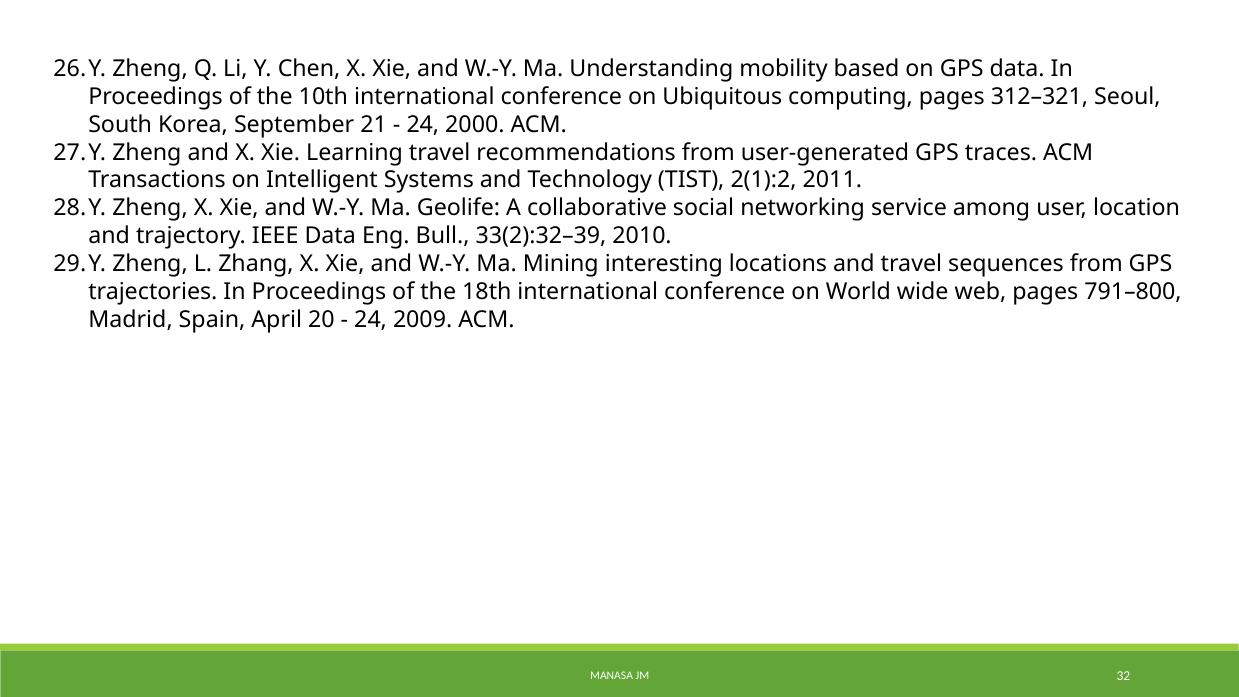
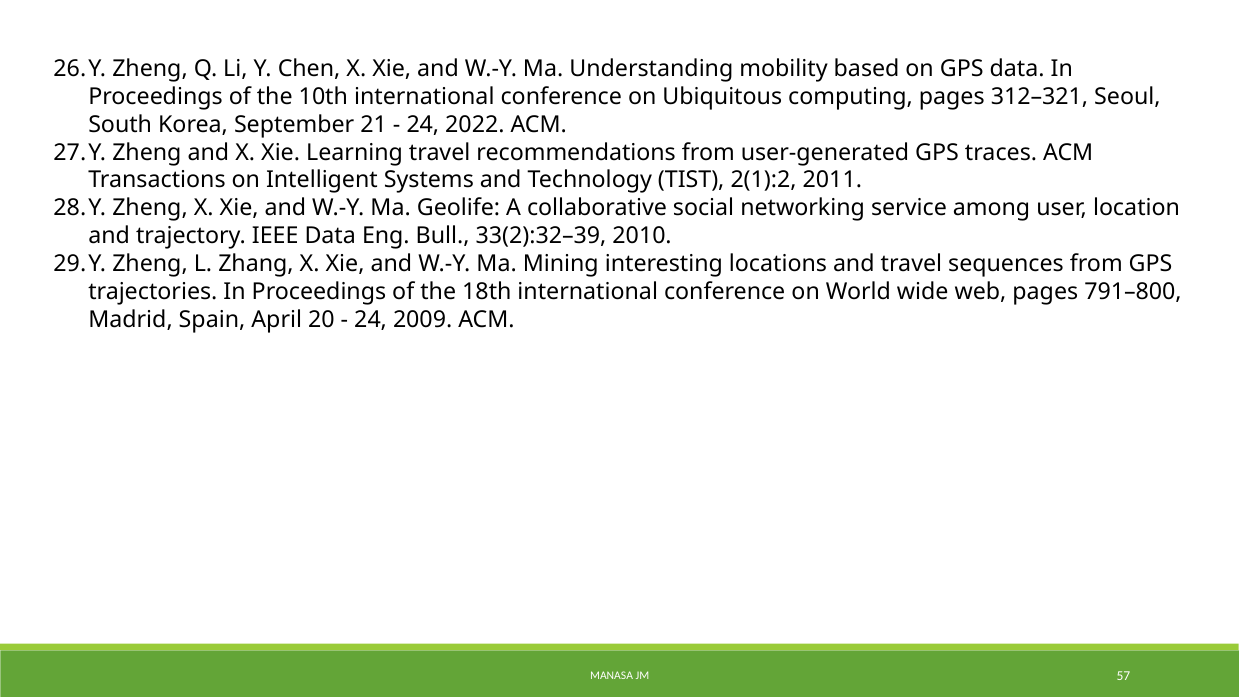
2000: 2000 -> 2022 (475, 125)
32: 32 -> 57 (1123, 676)
